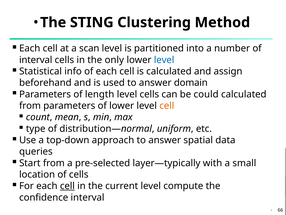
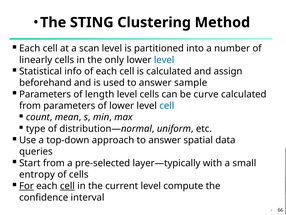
interval: interval -> linearly (36, 60)
domain: domain -> sample (191, 83)
could: could -> curve (206, 94)
cell colour: orange -> blue (167, 106)
location: location -> entropy (37, 174)
For underline: none -> present (26, 186)
